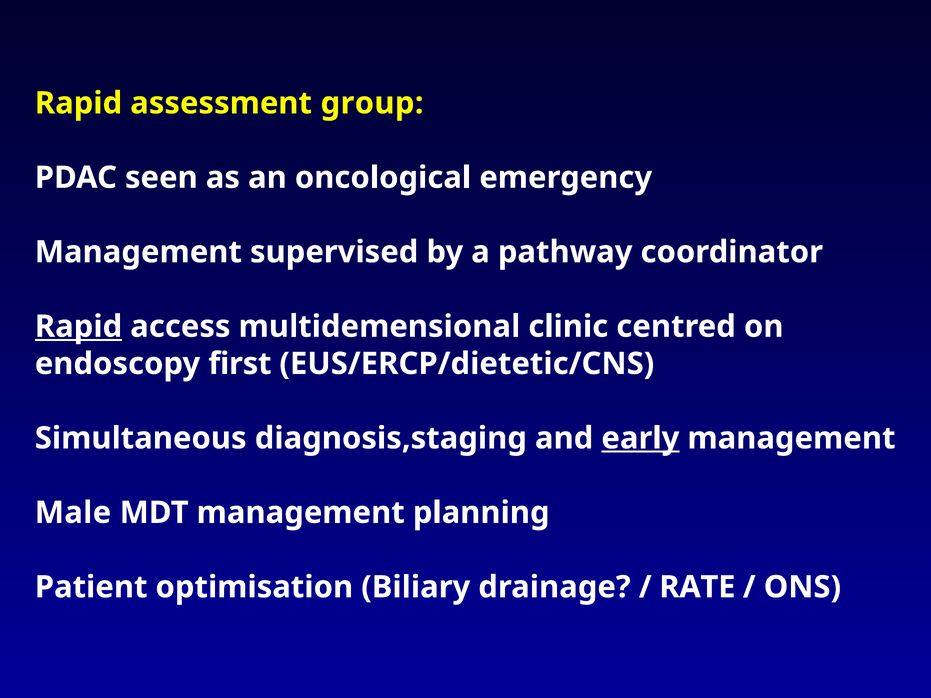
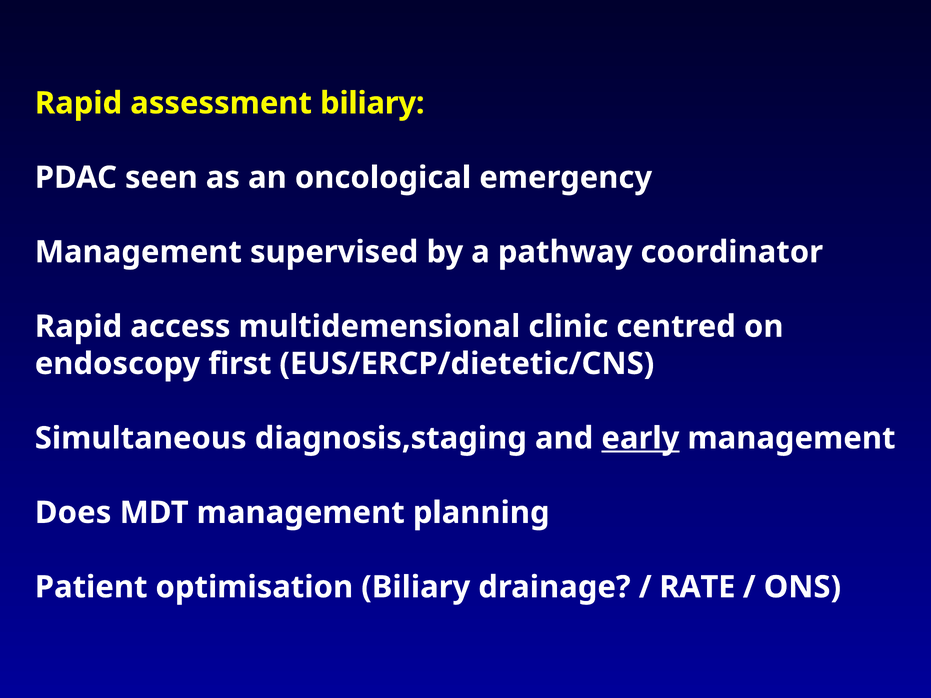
assessment group: group -> biliary (372, 103)
Rapid underline: present -> none (79, 327)
Male: Male -> Does (73, 513)
